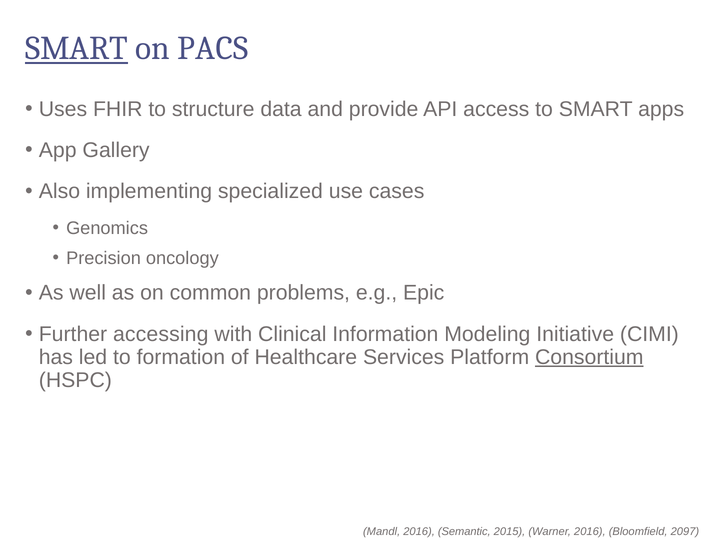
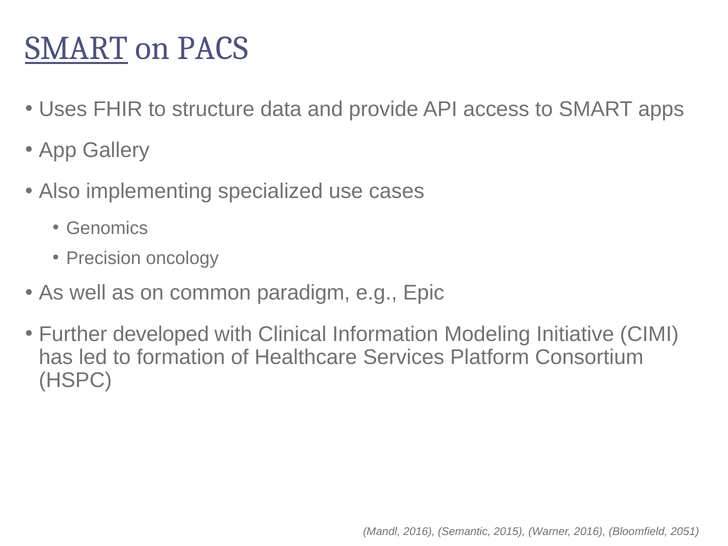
problems: problems -> paradigm (304, 293)
accessing: accessing -> developed (161, 334)
Consortium underline: present -> none (589, 357)
2097: 2097 -> 2051 (685, 532)
